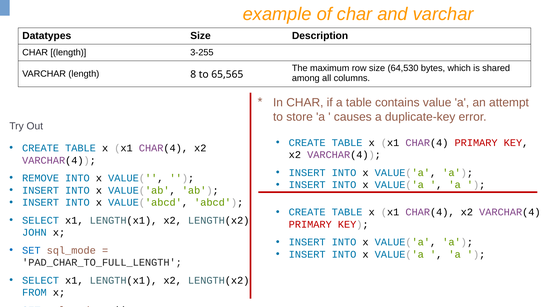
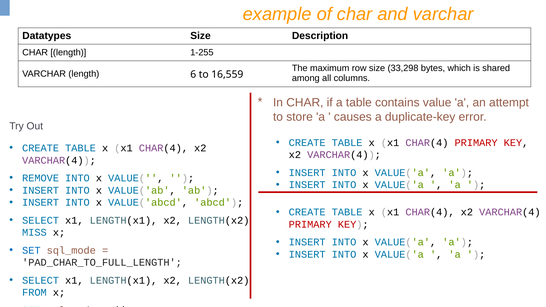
3-255: 3-255 -> 1-255 (202, 53)
64,530: 64,530 -> 33,298 (403, 68)
8: 8 -> 6 (193, 74)
65,565: 65,565 -> 16,559 (227, 74)
JOHN: JOHN -> MISS (34, 233)
